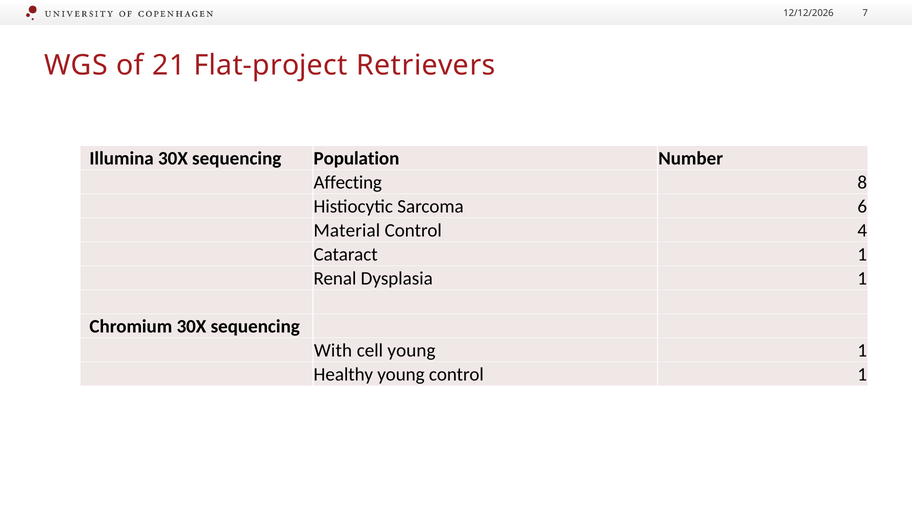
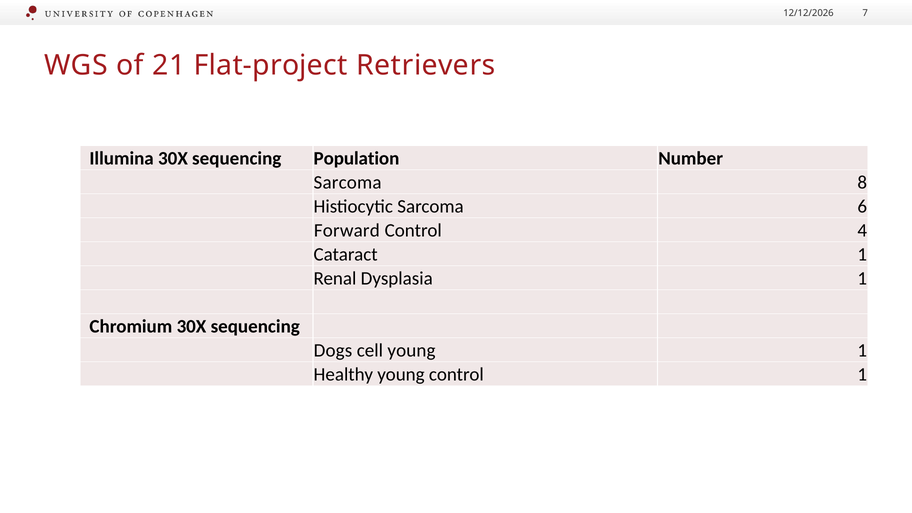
Affecting: Affecting -> Sarcoma (348, 182)
Material: Material -> Forward (347, 230)
With: With -> Dogs (333, 350)
